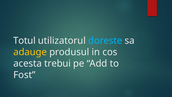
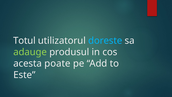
adauge colour: yellow -> light green (30, 52)
trebui: trebui -> poate (57, 63)
Fost: Fost -> Este (24, 75)
